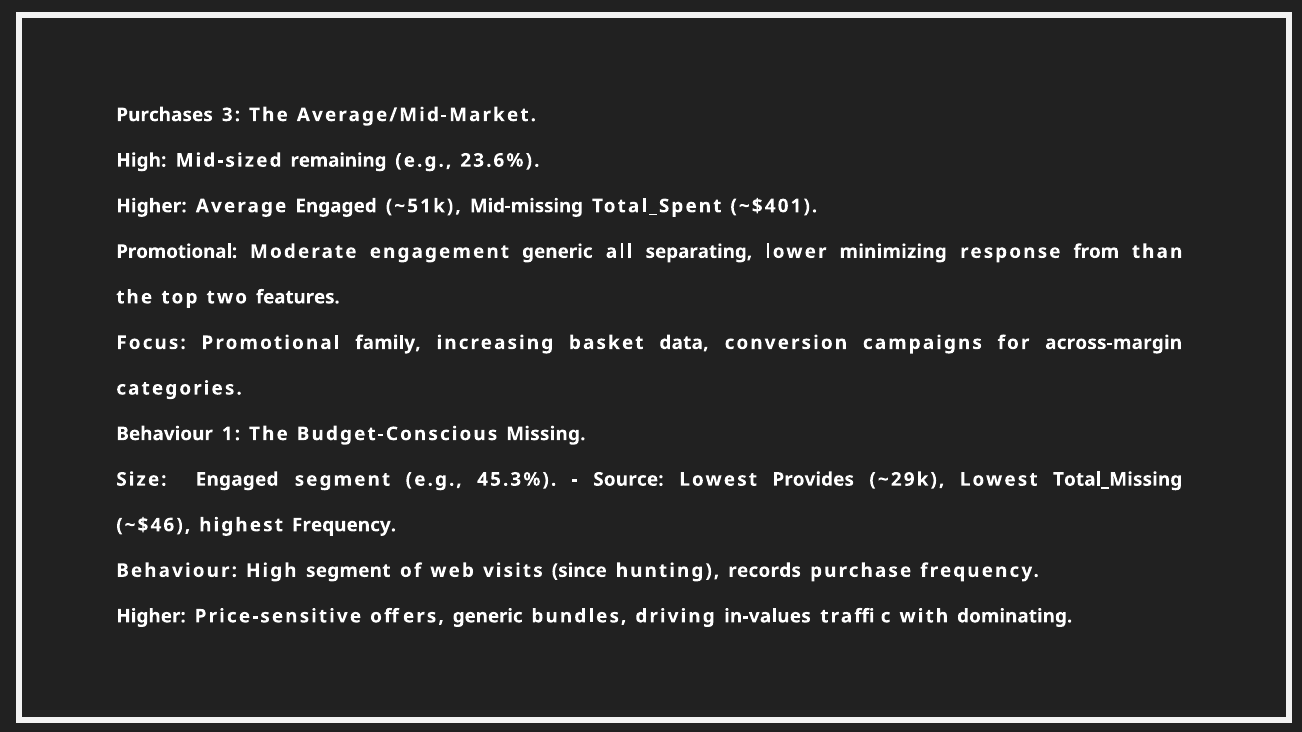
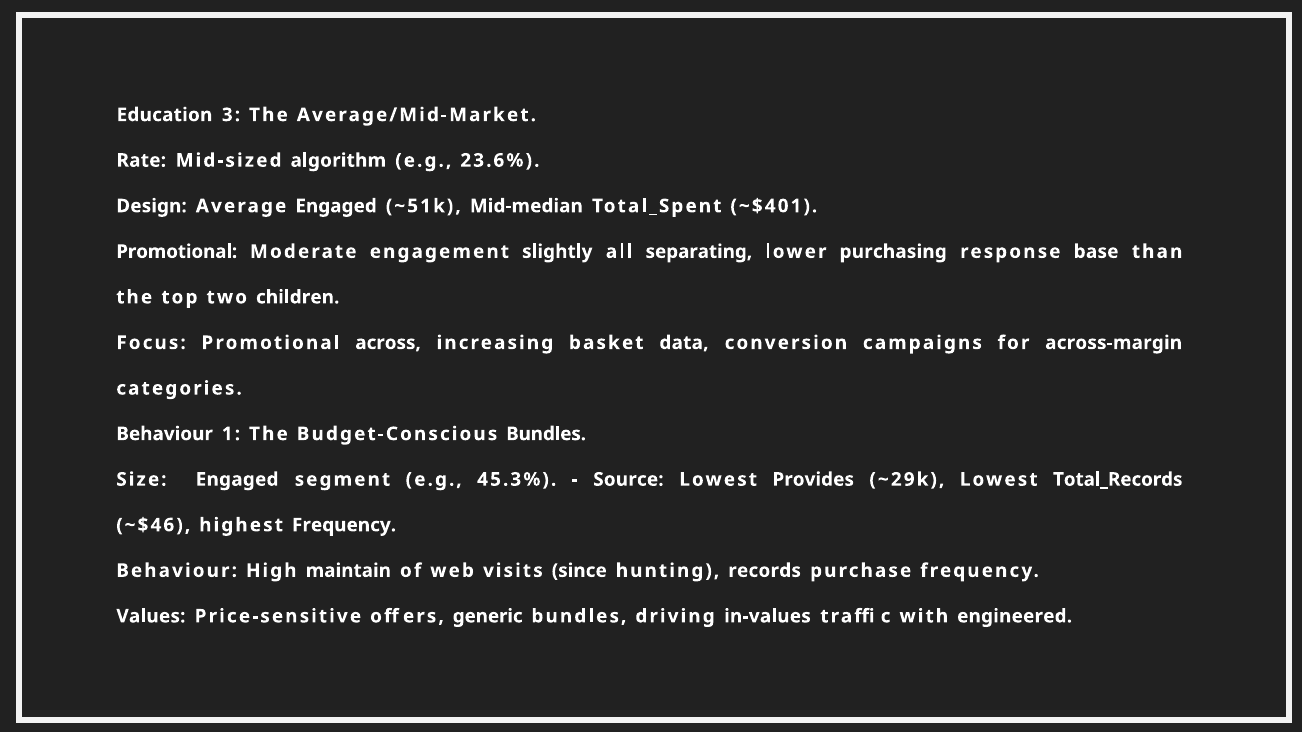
Purchases: Purchases -> Education (164, 115)
High: High -> Rate (141, 161)
remaining: remaining -> algorithm (338, 161)
Higher: Higher -> Design (152, 206)
Mid-missing: Mid-missing -> Mid-median (526, 206)
engagement generic: generic -> slightly (557, 252)
minimizing: minimizing -> purchasing (893, 252)
from: from -> base (1096, 252)
features: features -> children (298, 297)
family: family -> across (388, 343)
Budget-Conscious Missing: Missing -> Bundles (546, 434)
Total_Missing: Total_Missing -> Total_Records (1118, 480)
High segment: segment -> maintain (348, 571)
Higher: Higher -> Values (151, 616)
dominating: dominating -> engineered (1015, 616)
